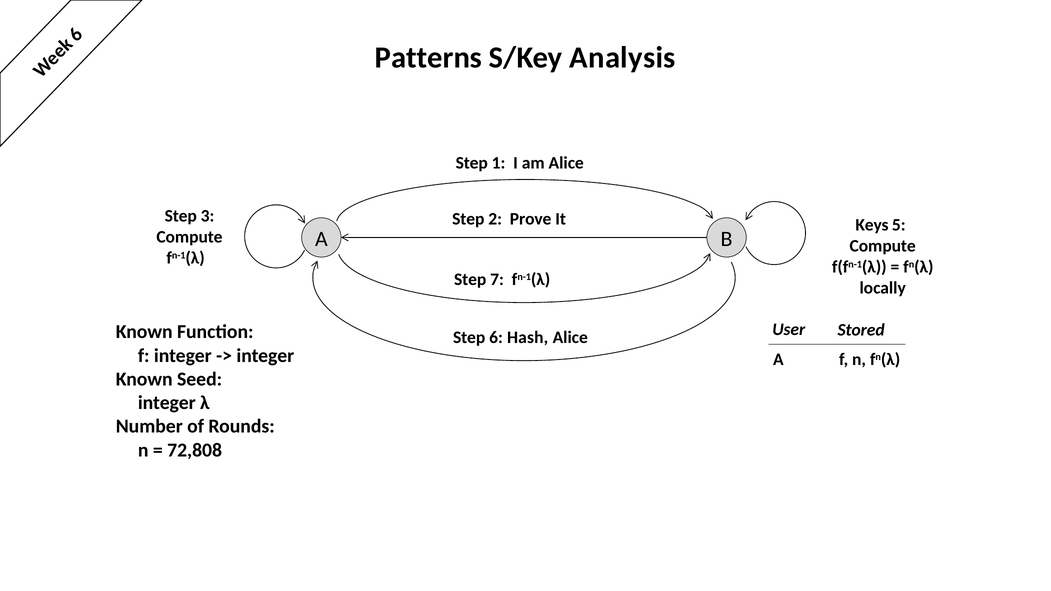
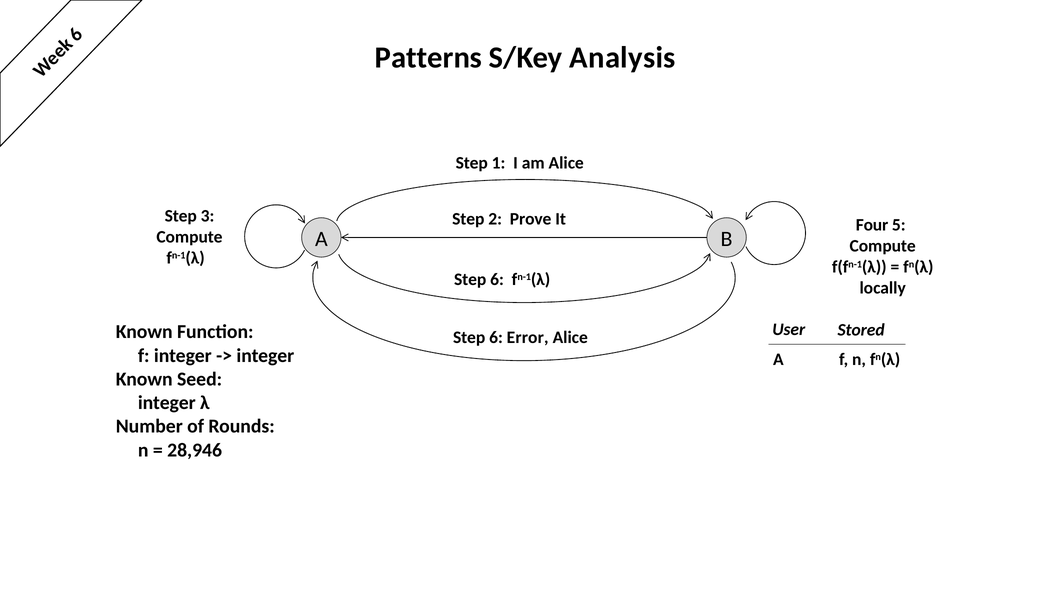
Keys: Keys -> Four (872, 225)
7: 7 -> 6 (497, 280)
Hash: Hash -> Error (528, 338)
72,808: 72,808 -> 28,946 (195, 450)
